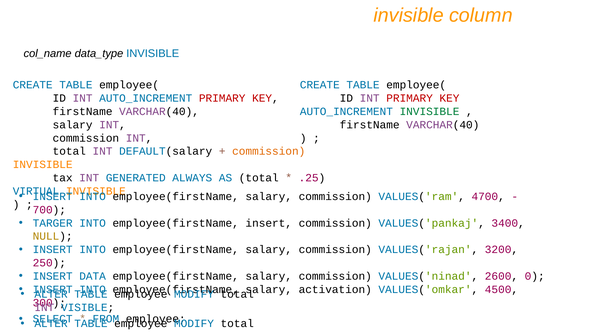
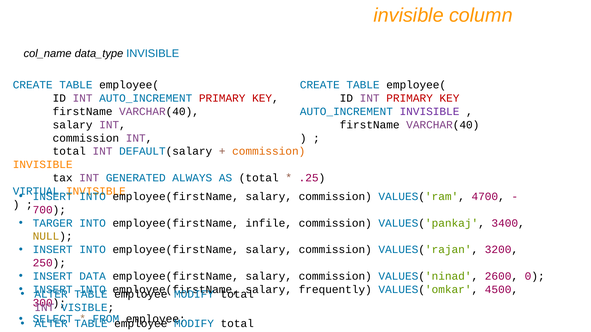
INVISIBLE colour: green -> purple (430, 112)
employee(firstName insert: insert -> infile (269, 223)
activation: activation -> frequently (335, 290)
